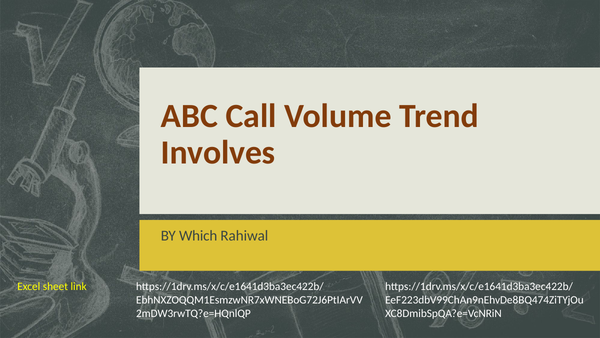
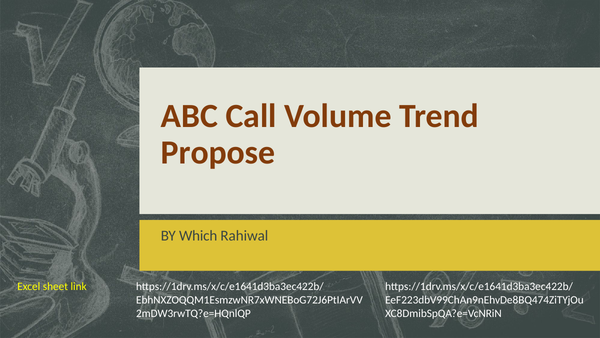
Involves: Involves -> Propose (218, 152)
